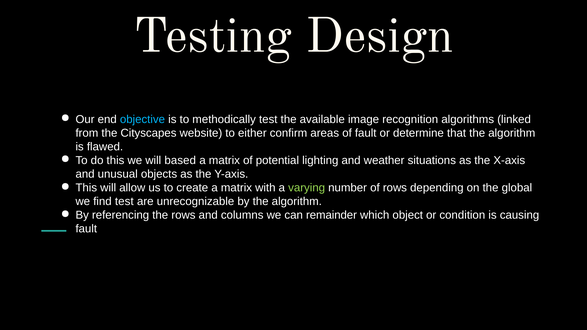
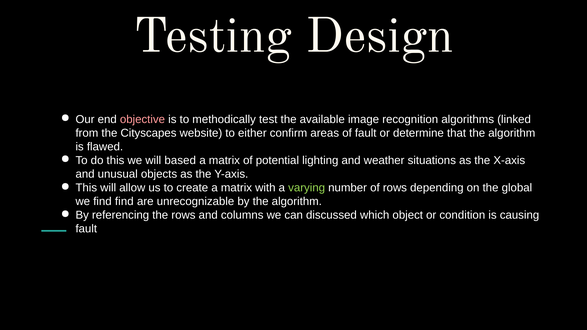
objective colour: light blue -> pink (142, 119)
find test: test -> find (124, 202)
remainder: remainder -> discussed (331, 215)
